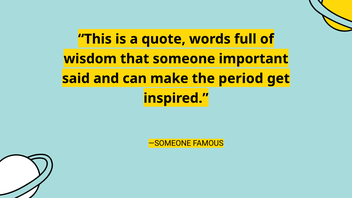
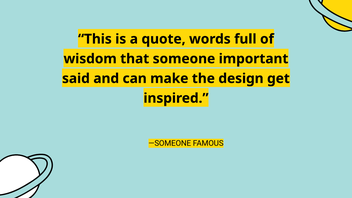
period: period -> design (241, 78)
